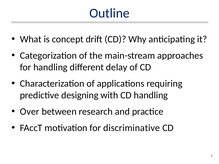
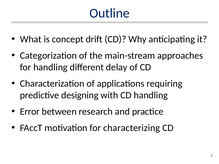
Over: Over -> Error (30, 112)
discriminative: discriminative -> characterizing (132, 128)
